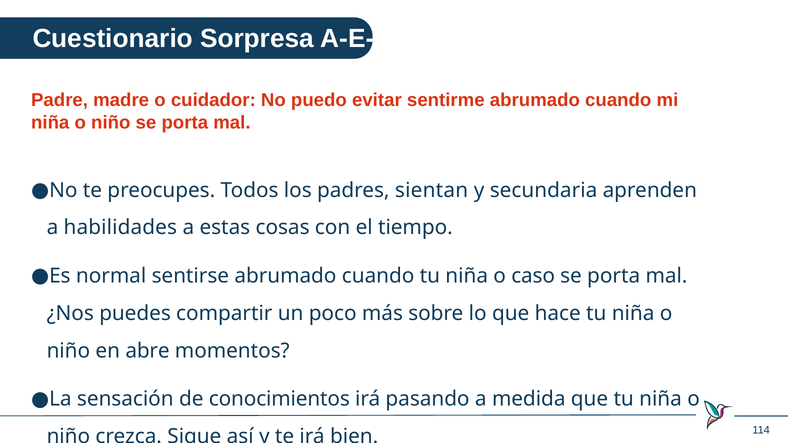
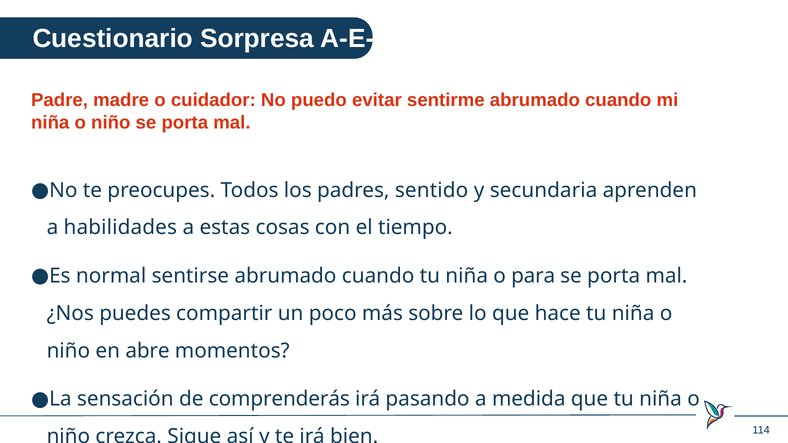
sientan: sientan -> sentido (432, 190)
caso: caso -> para (533, 276)
conocimientos: conocimientos -> comprenderás (279, 399)
